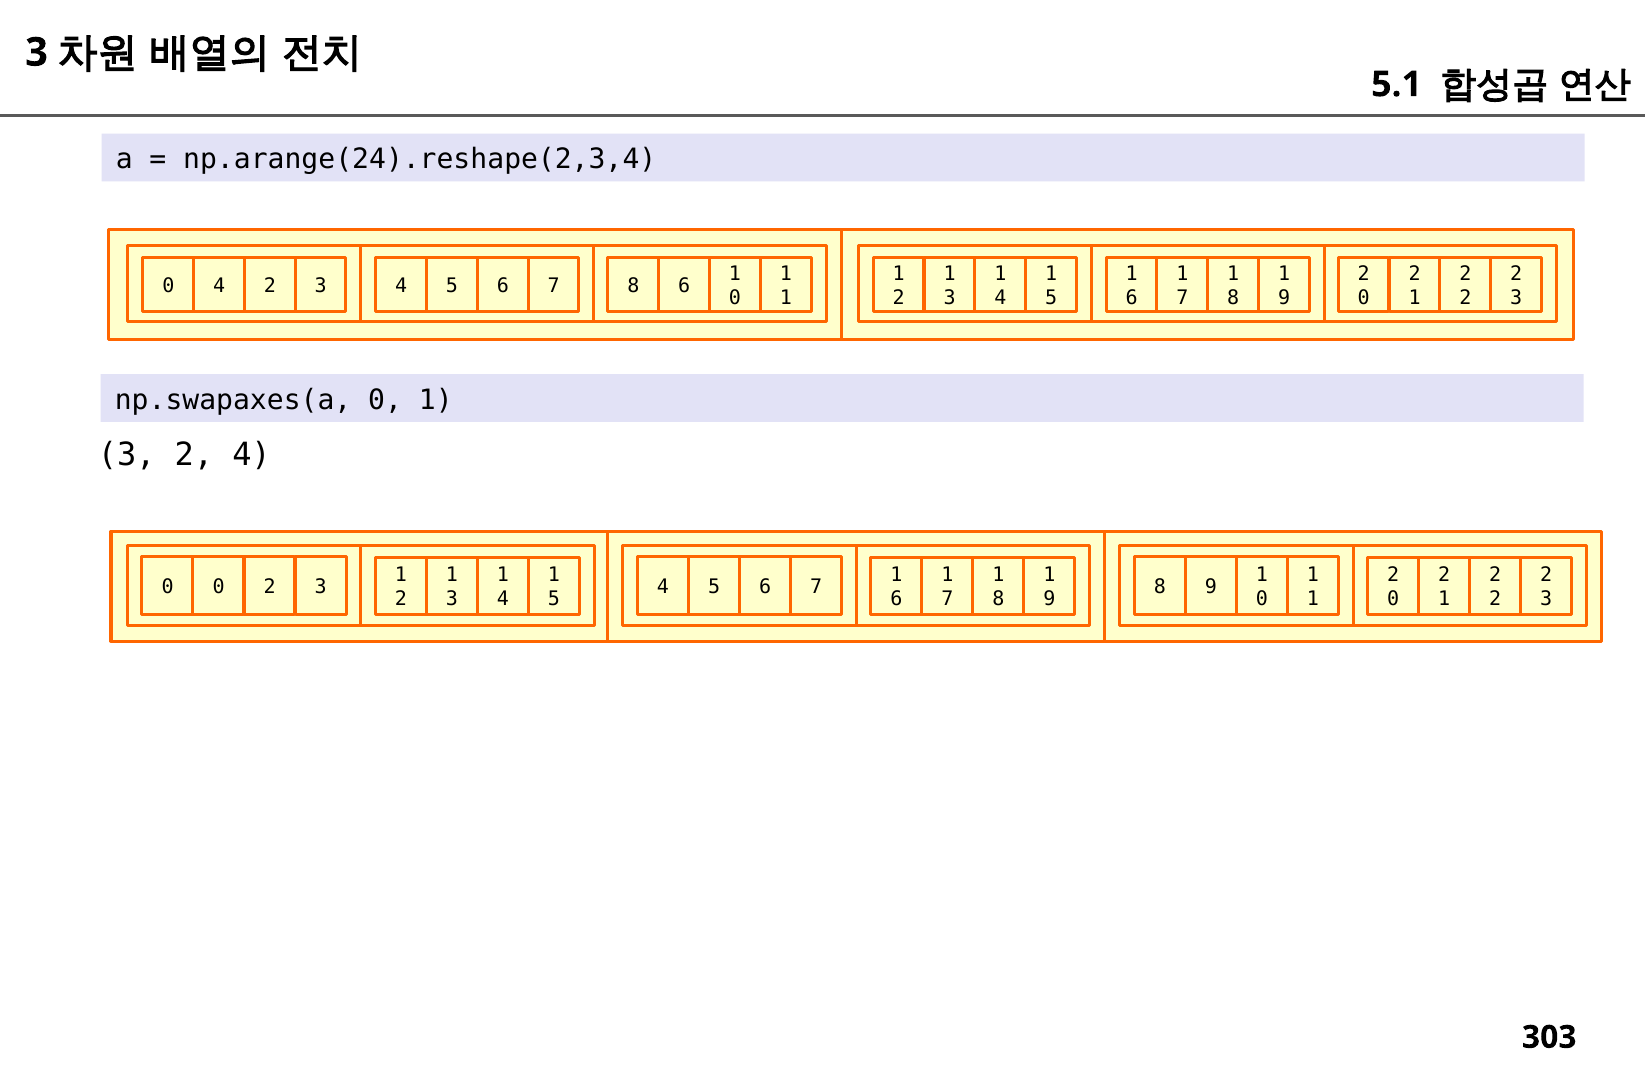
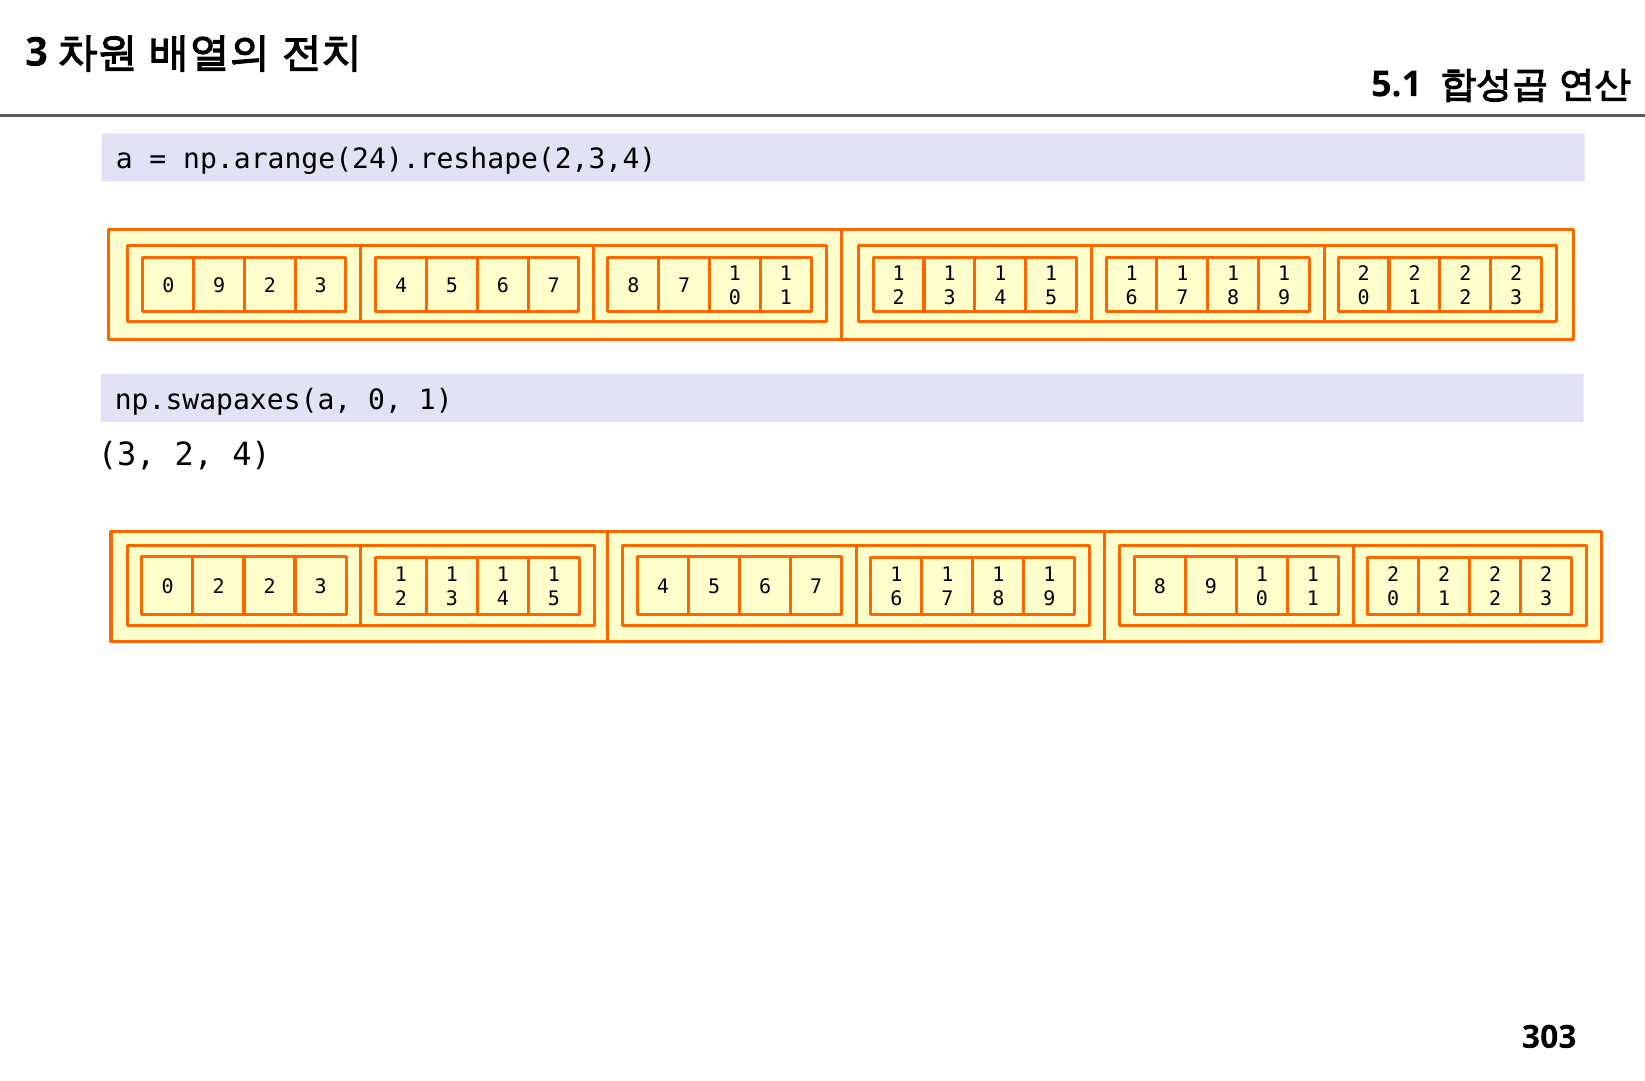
0 4: 4 -> 9 (219, 286)
8 6: 6 -> 7 (684, 286)
0: 0 -> 2 (219, 587)
